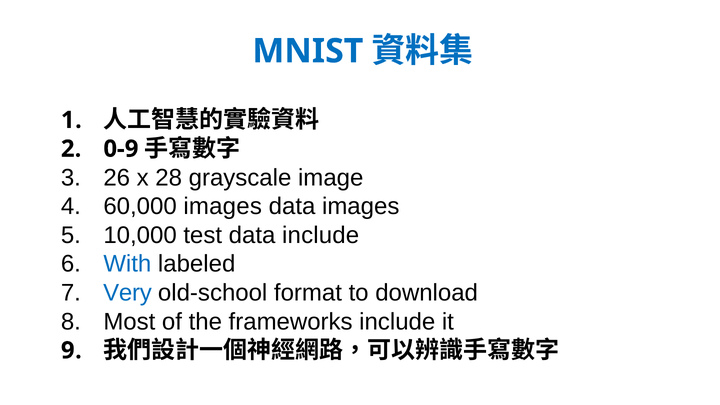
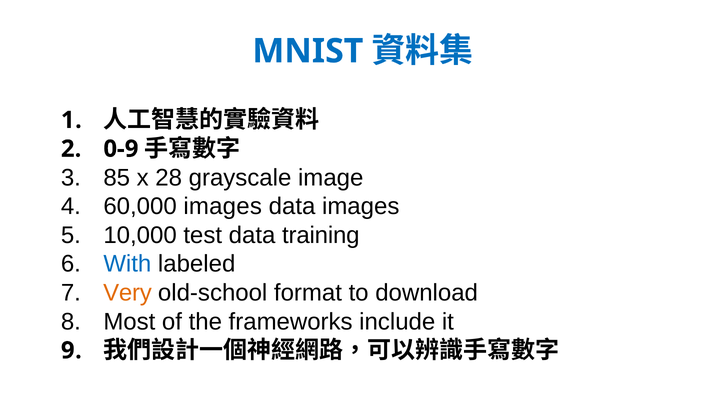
26: 26 -> 85 (117, 178)
data include: include -> training (321, 235)
Very colour: blue -> orange (127, 293)
